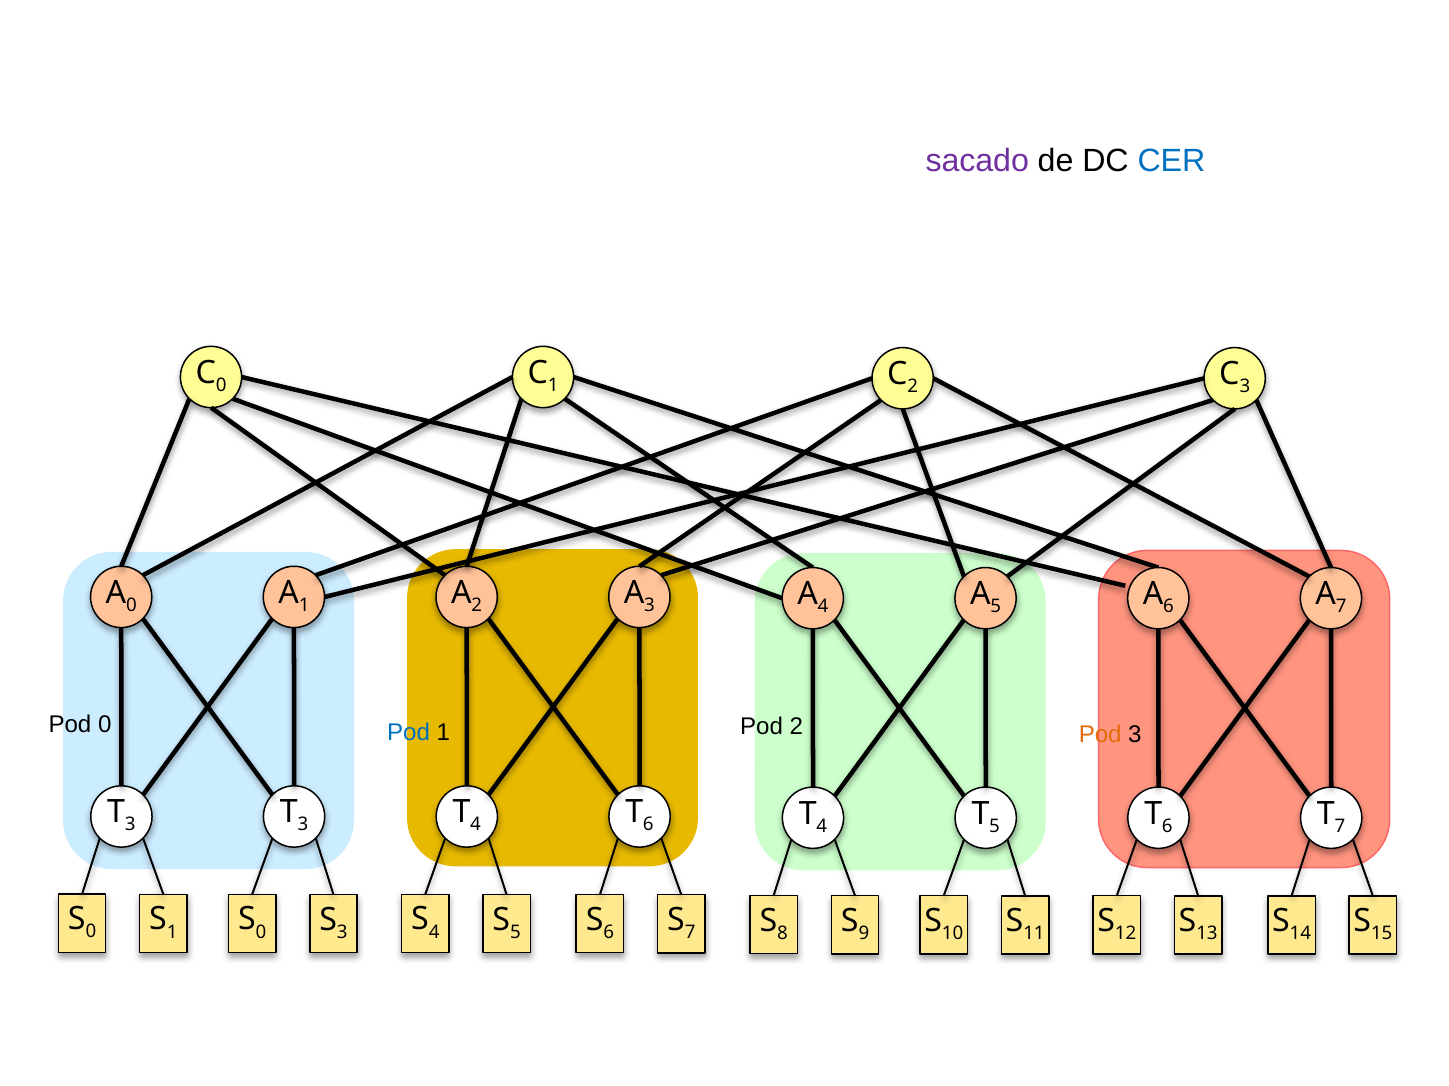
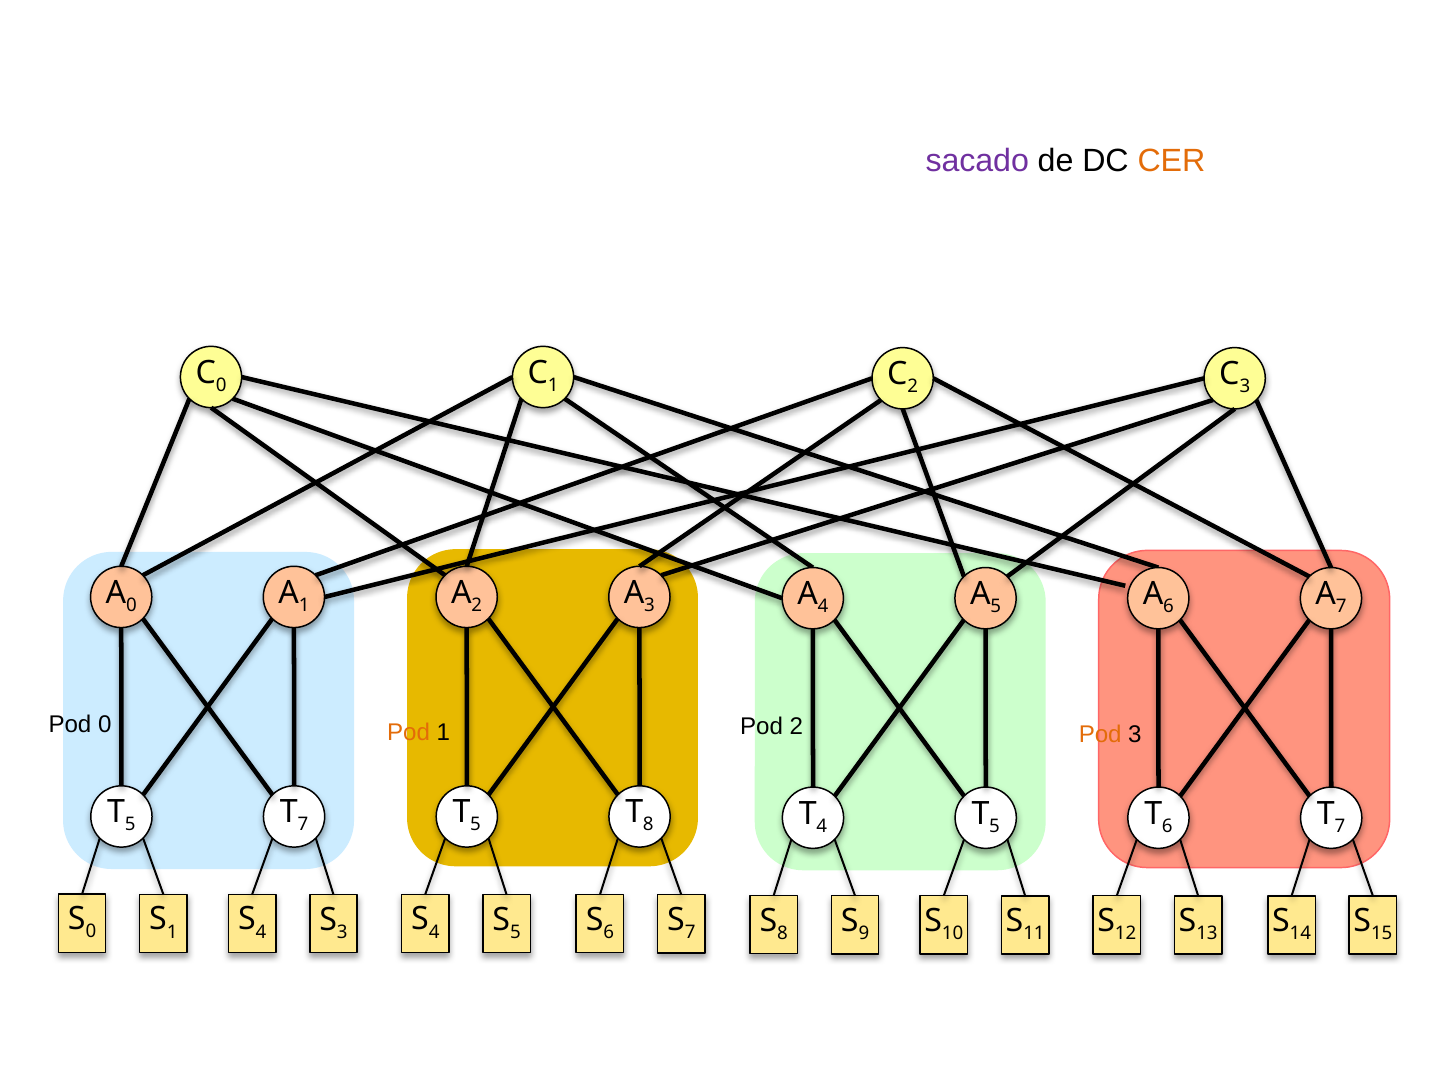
CER colour: blue -> orange (1171, 161)
Pod colour: blue -> orange (409, 733)
3: 3 -> 5 (130, 825)
3: 3 -> 7 (303, 825)
4: 4 -> 5 (476, 825)
6: 6 -> 8 (648, 825)
0: 0 -> 4 (261, 932)
